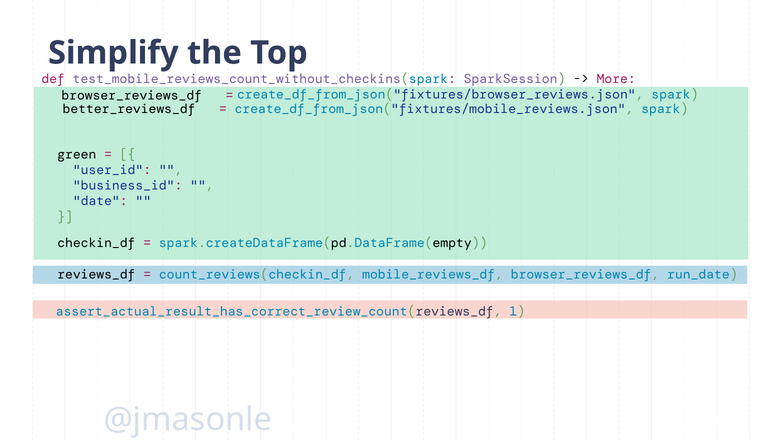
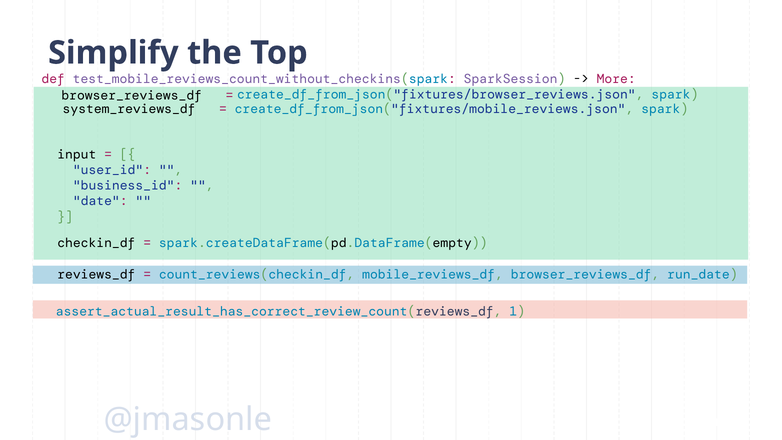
better_reviews_df: better_reviews_df -> system_reviews_df (129, 109)
green: green -> input (77, 154)
